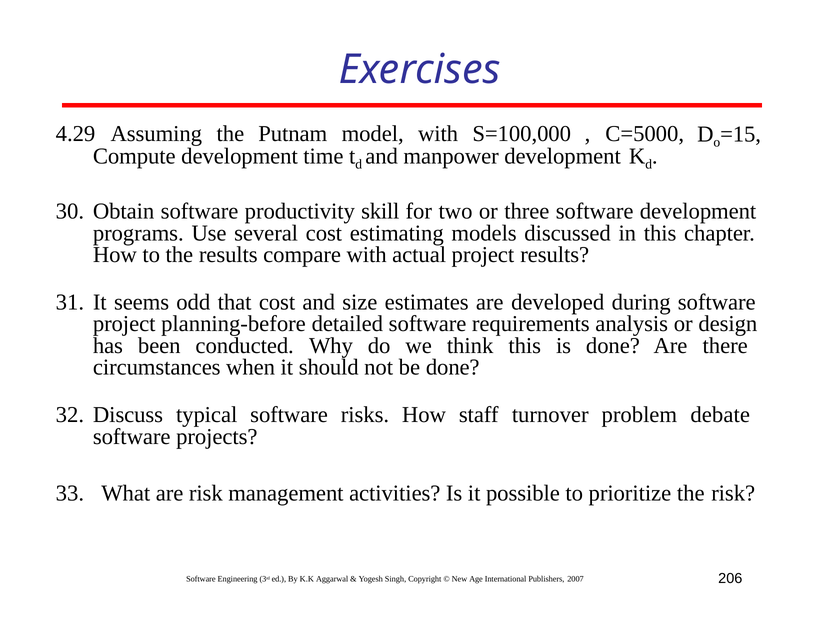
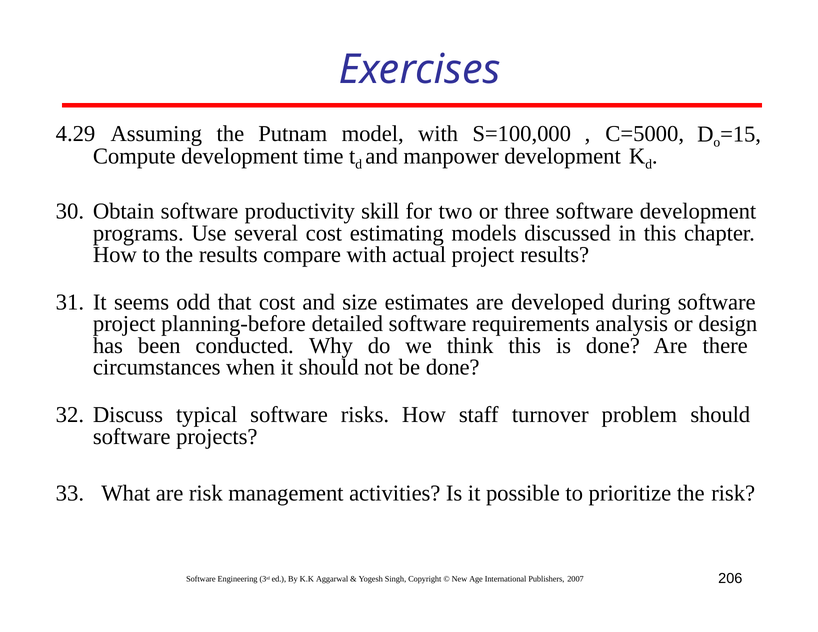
problem debate: debate -> should (720, 415)
